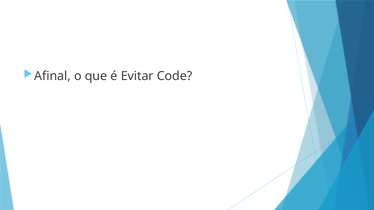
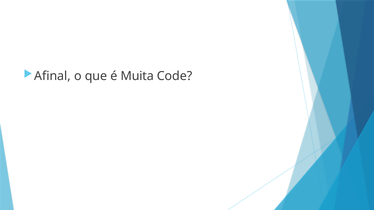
Evitar: Evitar -> Muita (137, 76)
